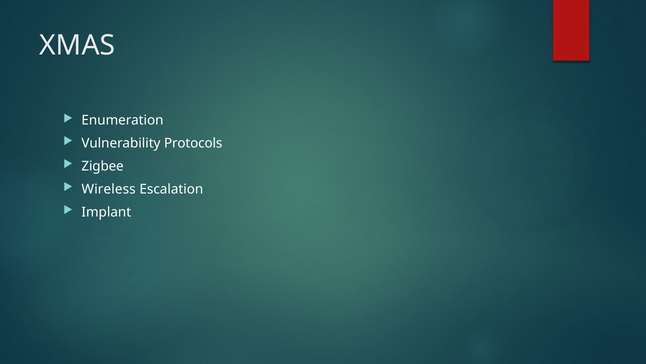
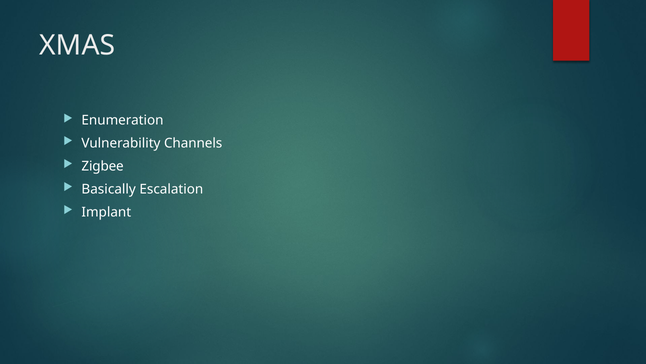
Protocols: Protocols -> Channels (193, 143)
Wireless: Wireless -> Basically (109, 189)
